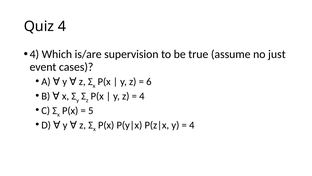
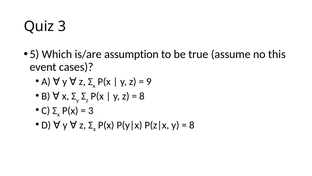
Quiz 4: 4 -> 3 (62, 26)
4: 4 -> 5 (34, 54)
supervision: supervision -> assumption (131, 54)
just: just -> this (277, 54)
6: 6 -> 9 (149, 82)
4: 4 -> 8 (142, 96)
5: 5 -> 3 (91, 110)
4: 4 -> 8 (192, 125)
